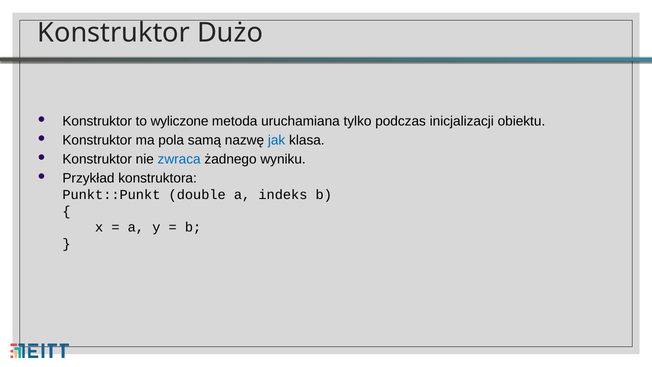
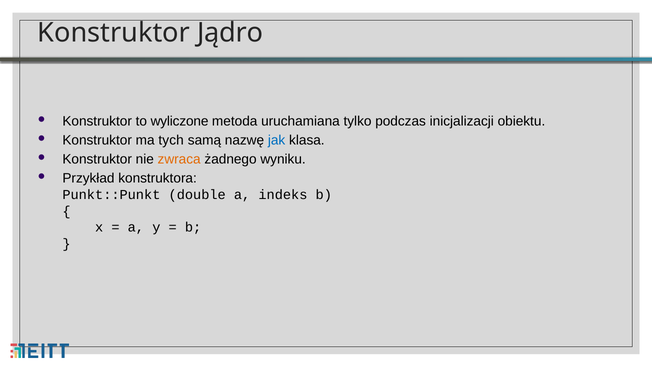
Dużo: Dużo -> Jądro (230, 33)
pola: pola -> tych (171, 140)
zwraca colour: blue -> orange (179, 159)
